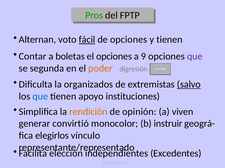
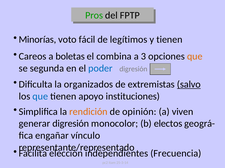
Alternan: Alternan -> Minorías (37, 40)
fácil underline: present -> none (87, 40)
de opciones: opciones -> legítimos (129, 40)
Contar: Contar -> Careos (33, 57)
el opciones: opciones -> combina (114, 57)
9: 9 -> 3 (144, 57)
que colour: purple -> orange (195, 57)
poder colour: orange -> blue (100, 69)
generar convirtió: convirtió -> digresión (71, 124)
instruir: instruir -> electos (168, 124)
elegirlos: elegirlos -> engañar (52, 136)
Excedentes: Excedentes -> Frecuencia (176, 154)
